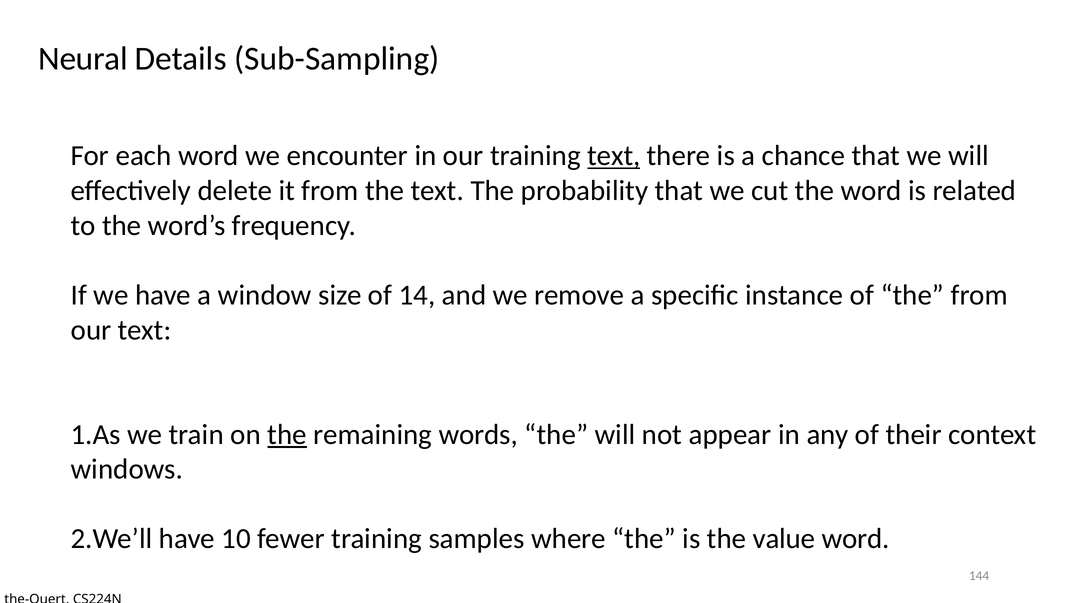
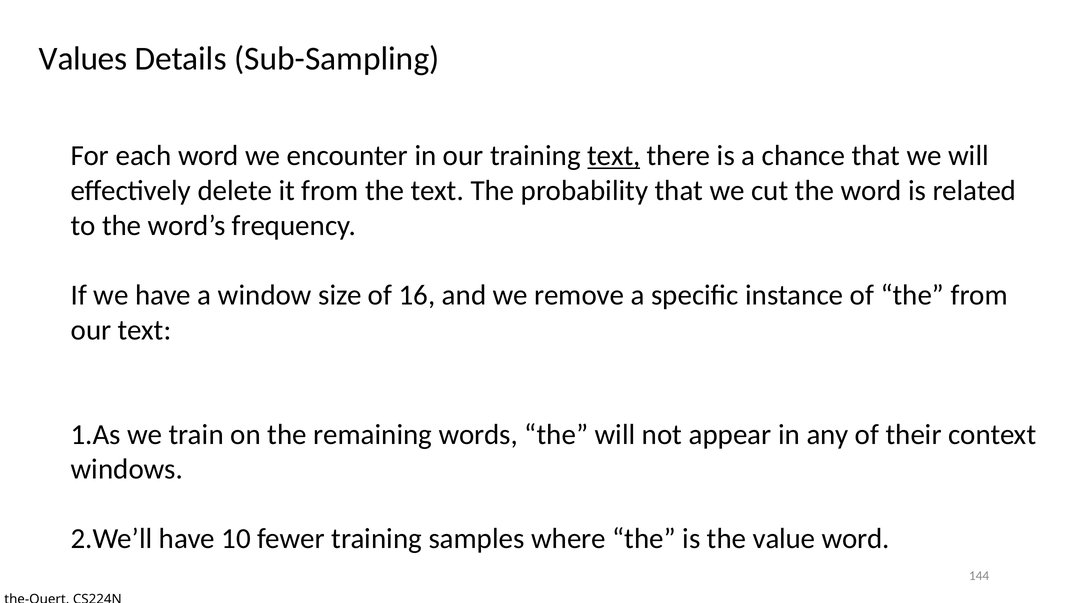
Neural: Neural -> Values (83, 59)
14: 14 -> 16 (417, 295)
the underline: present -> none (287, 434)
